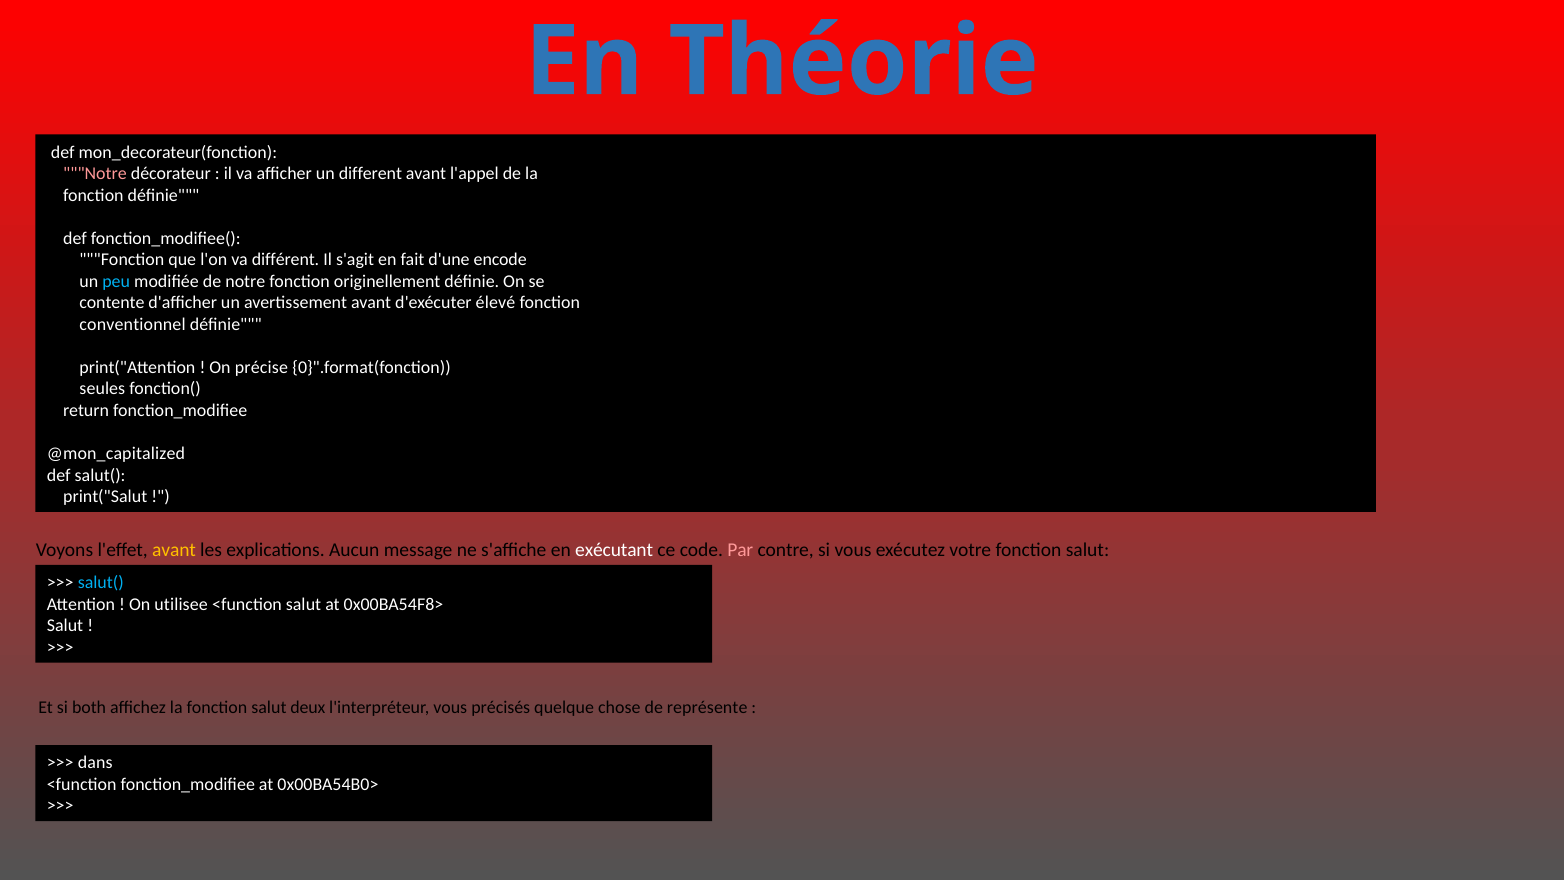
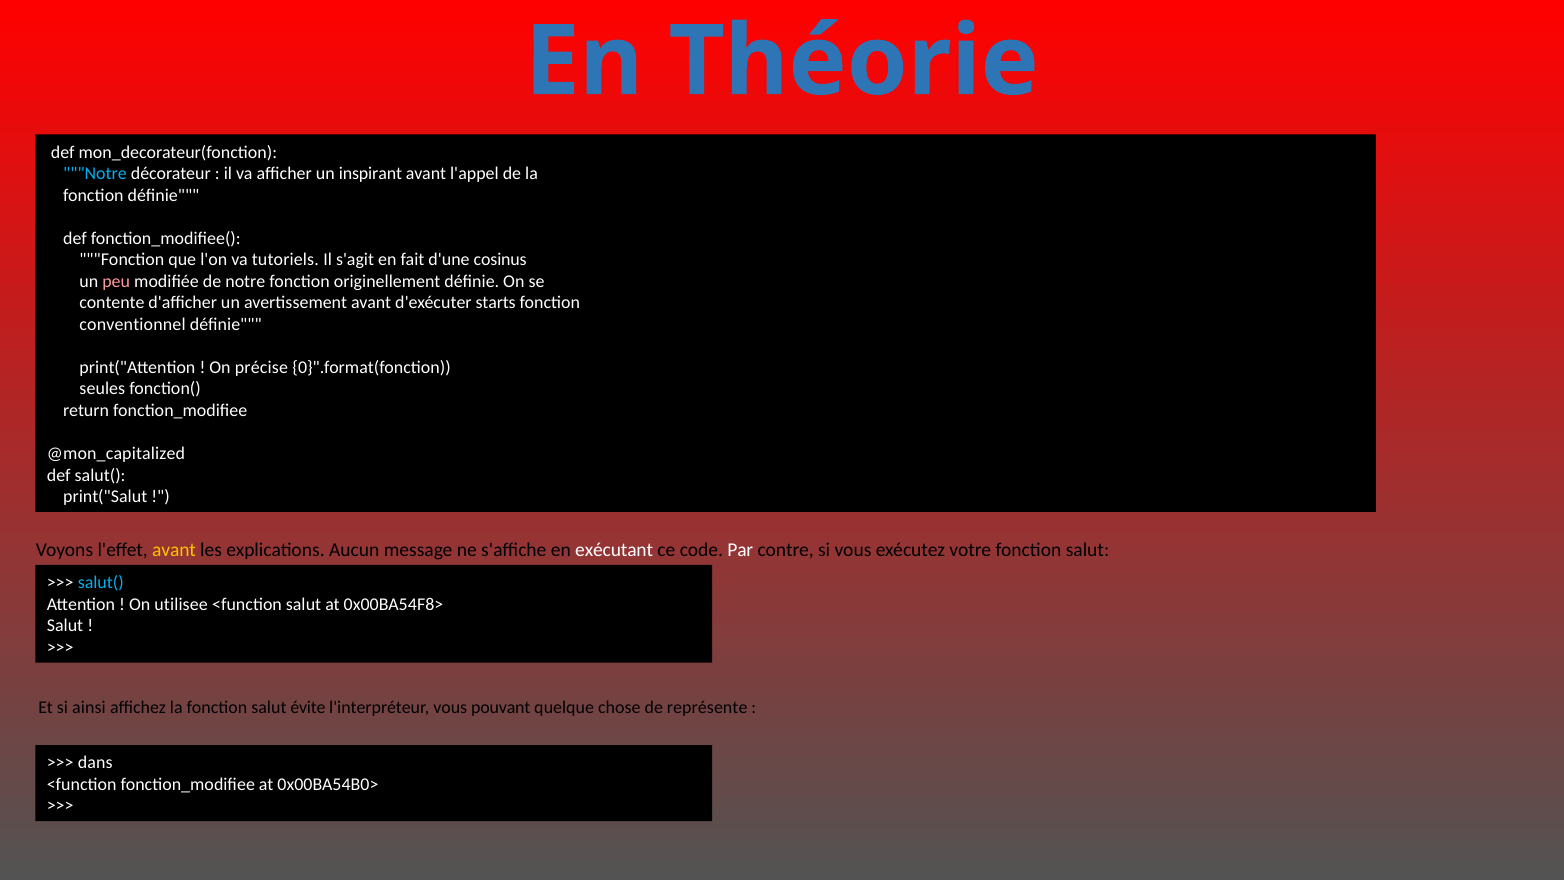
Notre colour: pink -> light blue (95, 174)
different: different -> inspirant (370, 174)
différent: différent -> tutoriels (285, 260)
encode: encode -> cosinus (500, 260)
peu colour: light blue -> pink (116, 281)
élevé: élevé -> starts (496, 303)
Par colour: pink -> white (740, 550)
both: both -> ainsi (89, 708)
deux: deux -> évite (308, 708)
précisés: précisés -> pouvant (501, 708)
